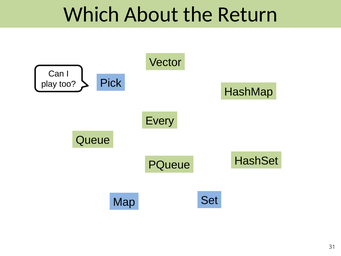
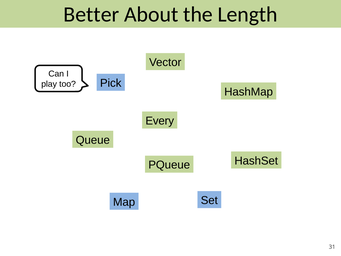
Which: Which -> Better (91, 14)
Return: Return -> Length (248, 14)
